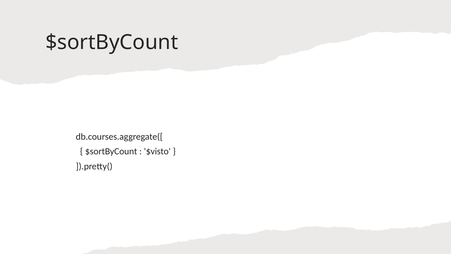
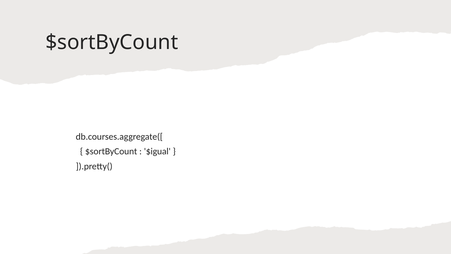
$visto: $visto -> $igual (157, 151)
